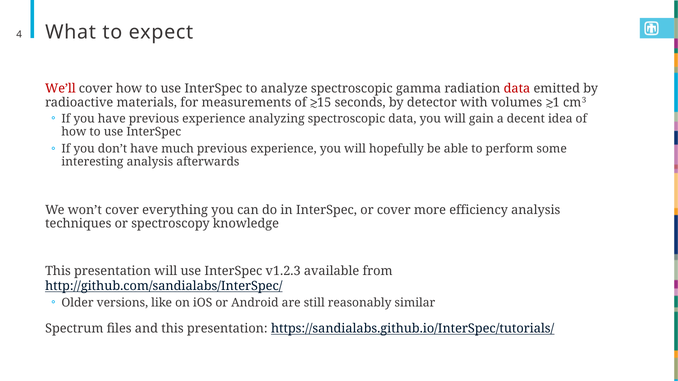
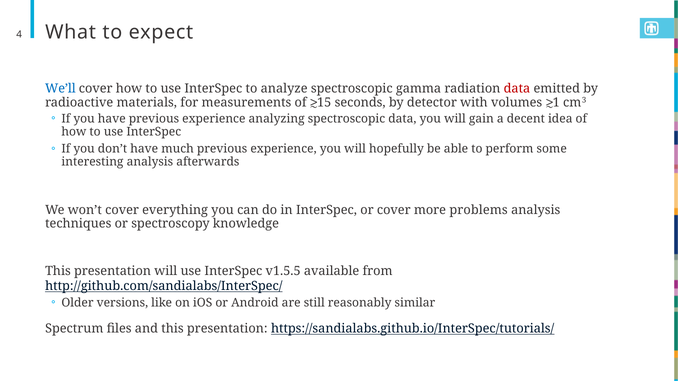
We’ll colour: red -> blue (60, 89)
efficiency: efficiency -> problems (479, 210)
v1.2.3: v1.2.3 -> v1.5.5 (283, 271)
